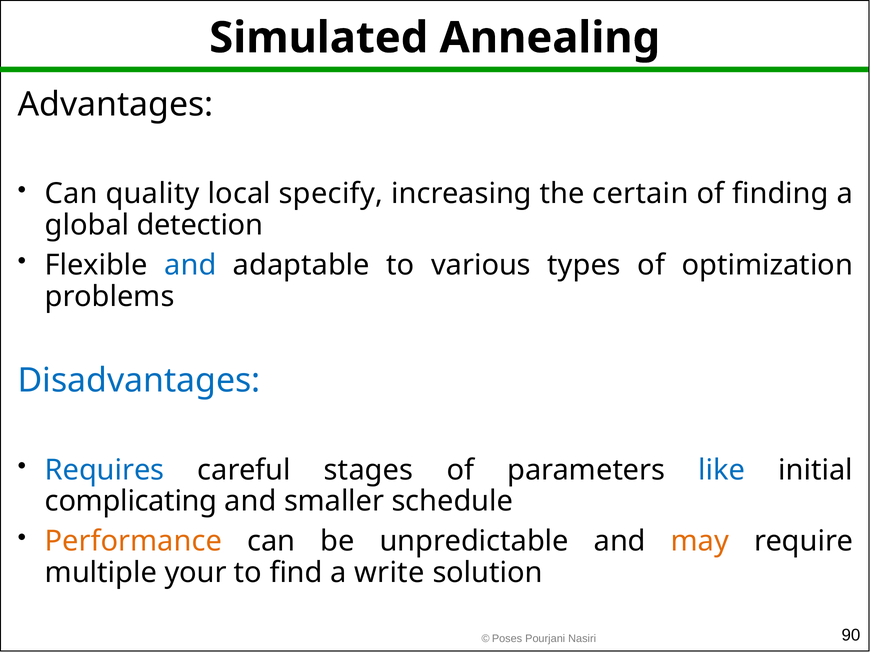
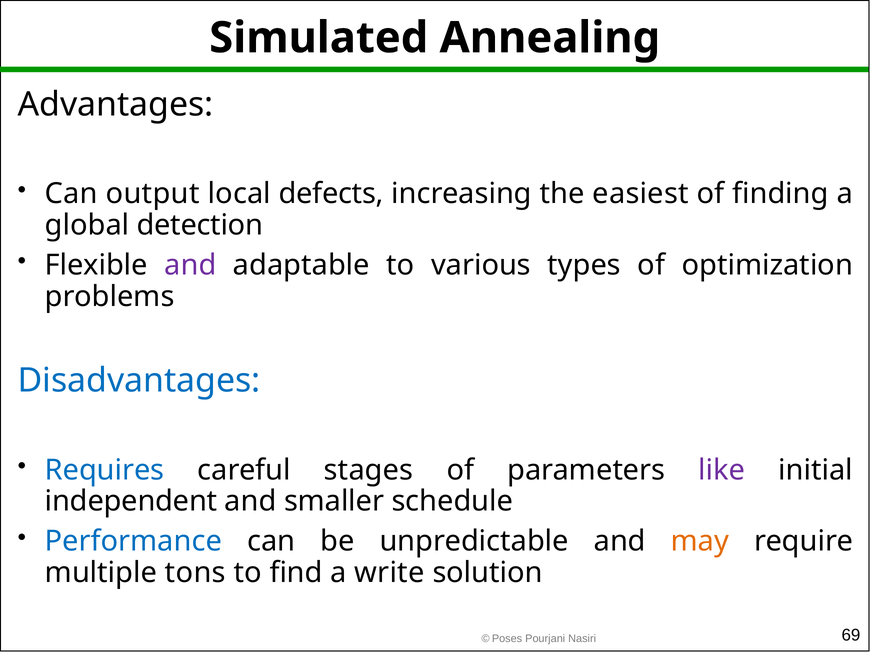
quality: quality -> output (153, 194)
specify: specify -> defects (331, 194)
certain: certain -> easiest (641, 194)
and colour: blue -> purple (190, 265)
like colour: blue -> purple (722, 470)
complicating: complicating -> independent (131, 502)
Performance colour: orange -> blue (133, 542)
your: your -> tons (195, 573)
90: 90 -> 69 (851, 636)
